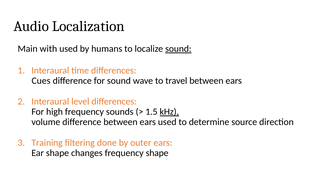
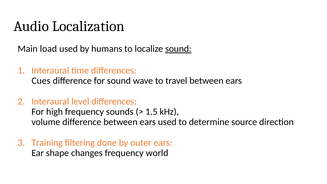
with: with -> load (48, 49)
kHz underline: present -> none (169, 112)
frequency shape: shape -> world (157, 153)
